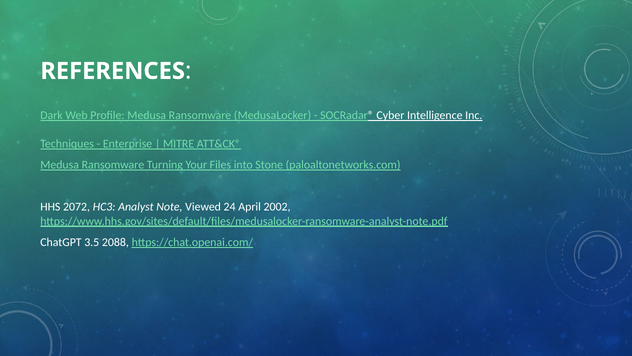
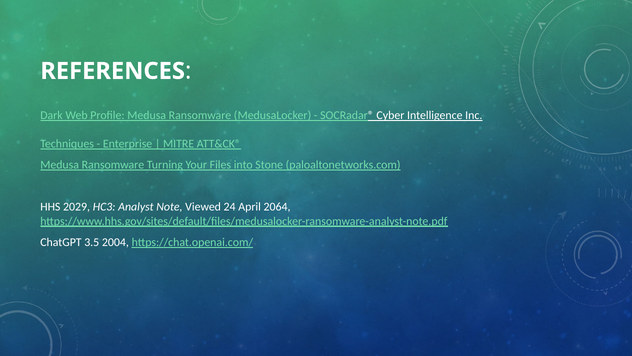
2072: 2072 -> 2029 (77, 207)
2002: 2002 -> 2064 (277, 207)
2088: 2088 -> 2004 (115, 242)
